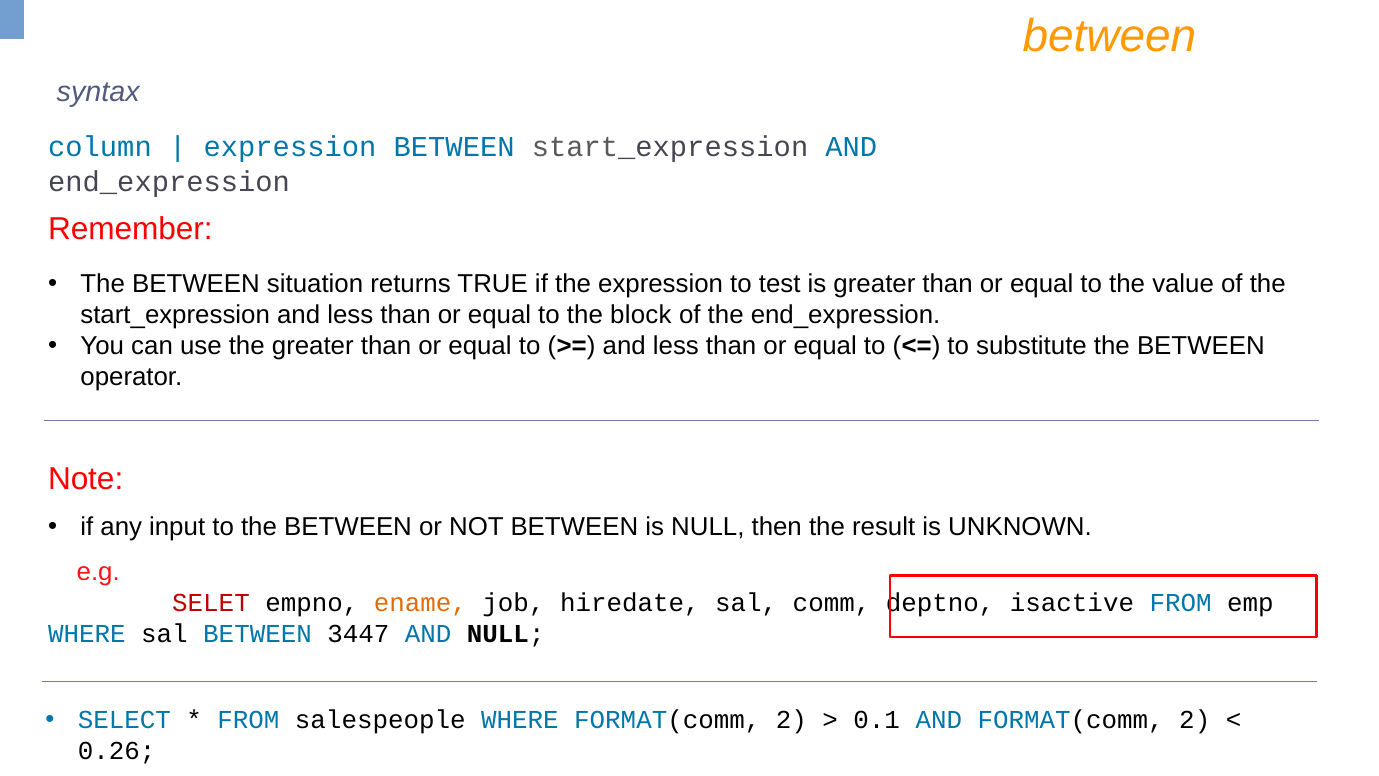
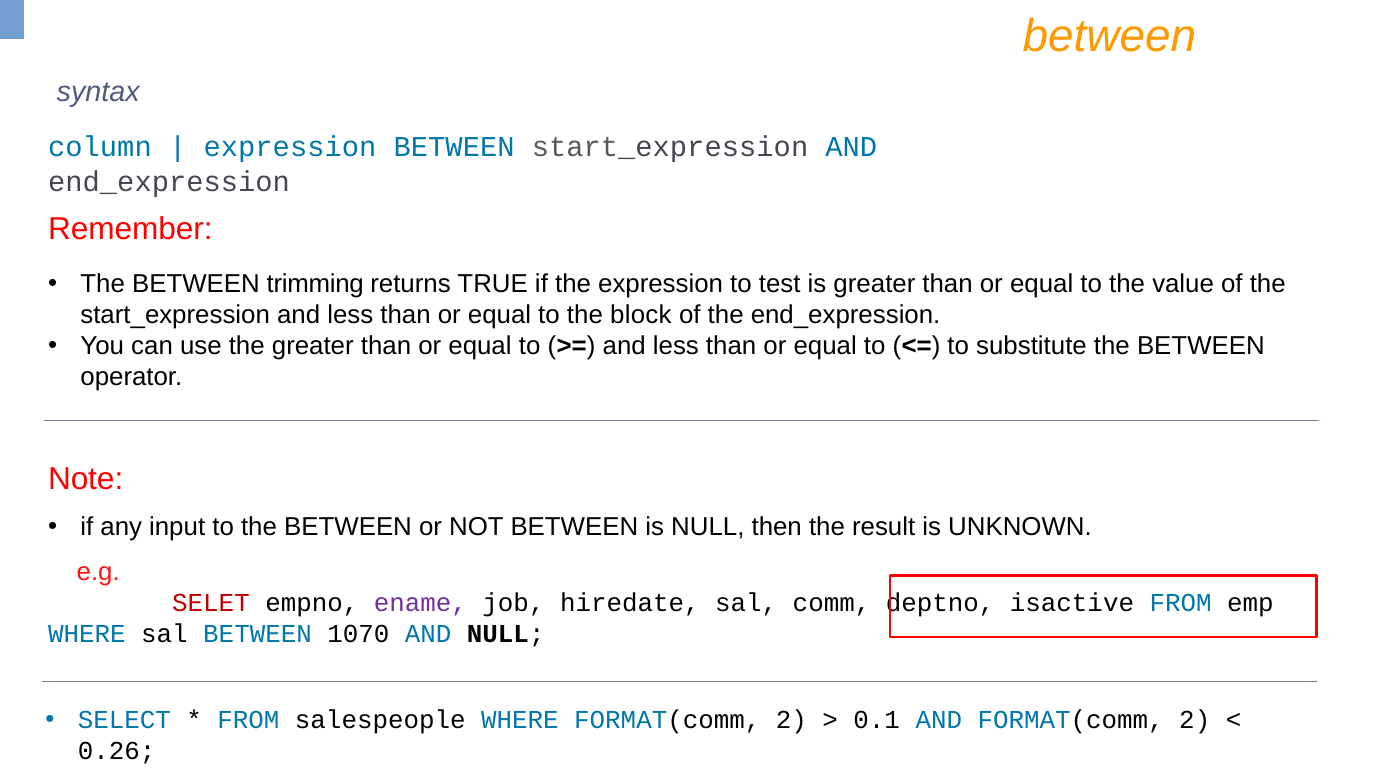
situation: situation -> trimming (315, 284)
ename colour: orange -> purple (420, 603)
3447: 3447 -> 1070 (358, 634)
